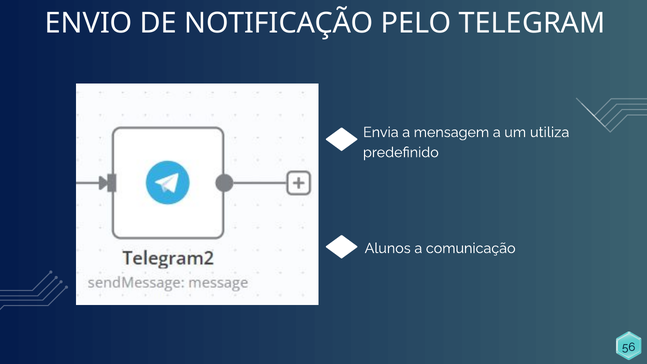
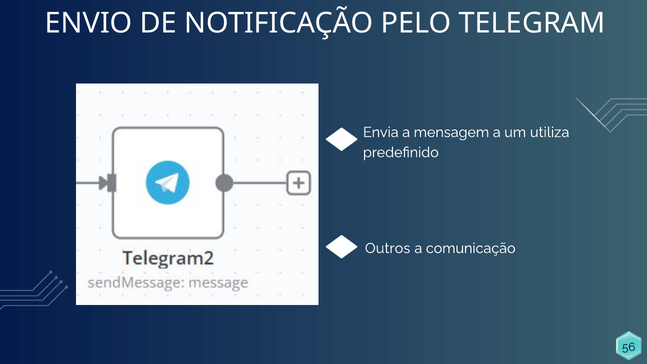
Alunos: Alunos -> Outros (388, 248)
